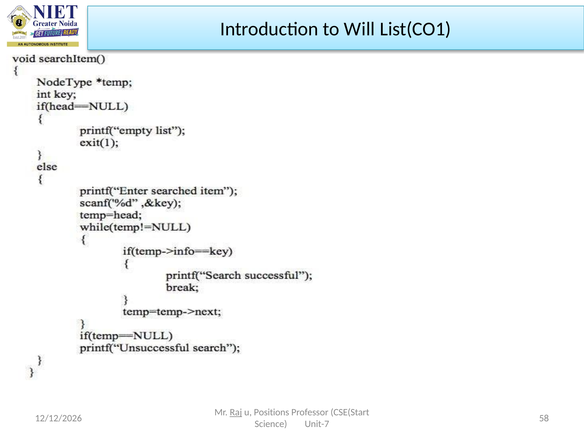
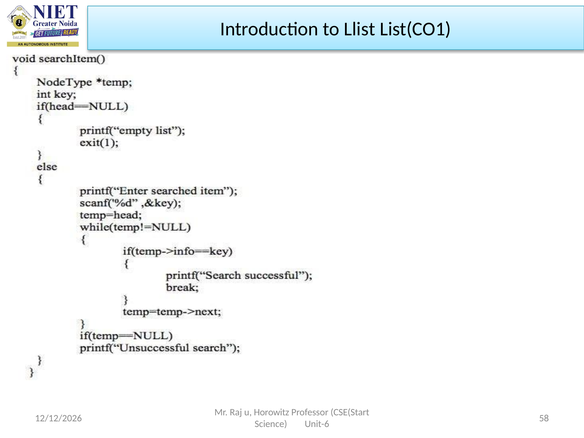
Will: Will -> Llist (360, 29)
Raj underline: present -> none (236, 412)
Positions: Positions -> Horowitz (272, 412)
Unit-7: Unit-7 -> Unit-6 (317, 424)
